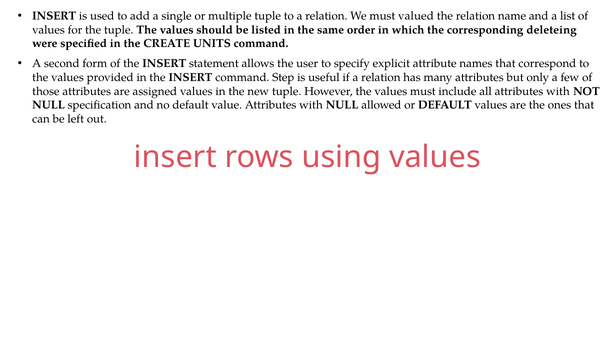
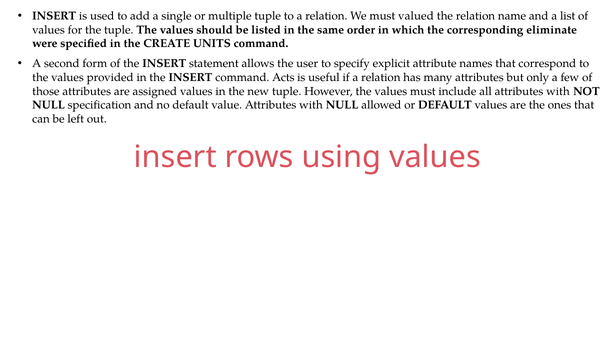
deleteing: deleteing -> eliminate (552, 30)
Step: Step -> Acts (283, 77)
